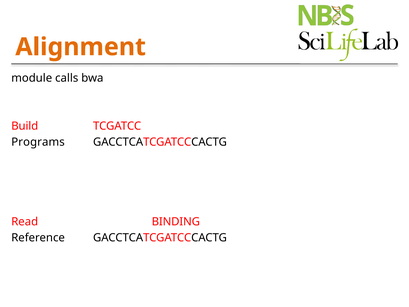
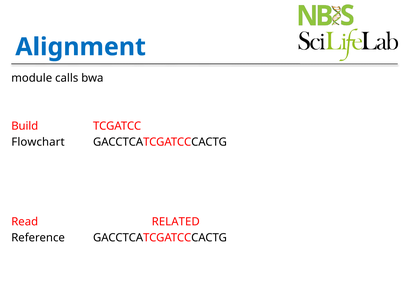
Alignment colour: orange -> blue (81, 47)
Programs: Programs -> Flowchart (38, 142)
BINDING: BINDING -> RELATED (176, 221)
